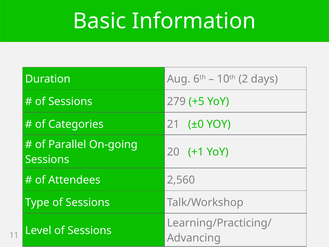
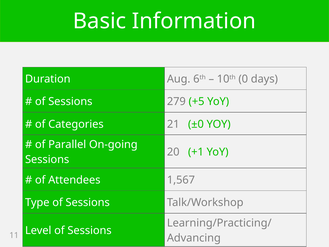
2: 2 -> 0 (243, 79)
2,560: 2,560 -> 1,567 (181, 180)
